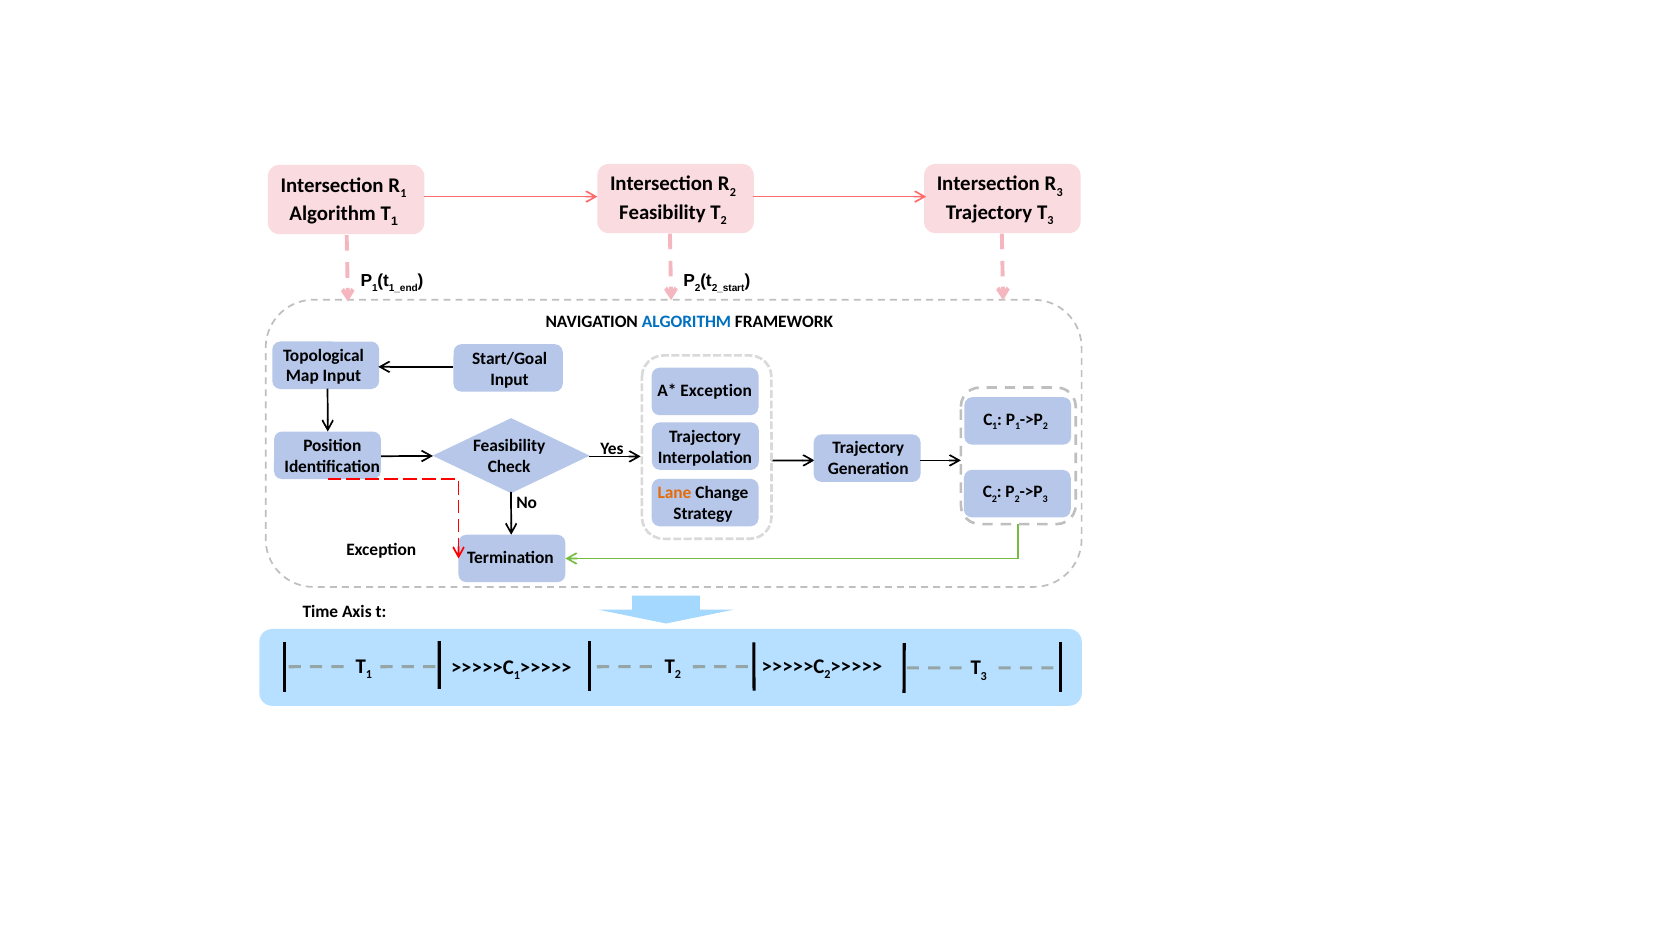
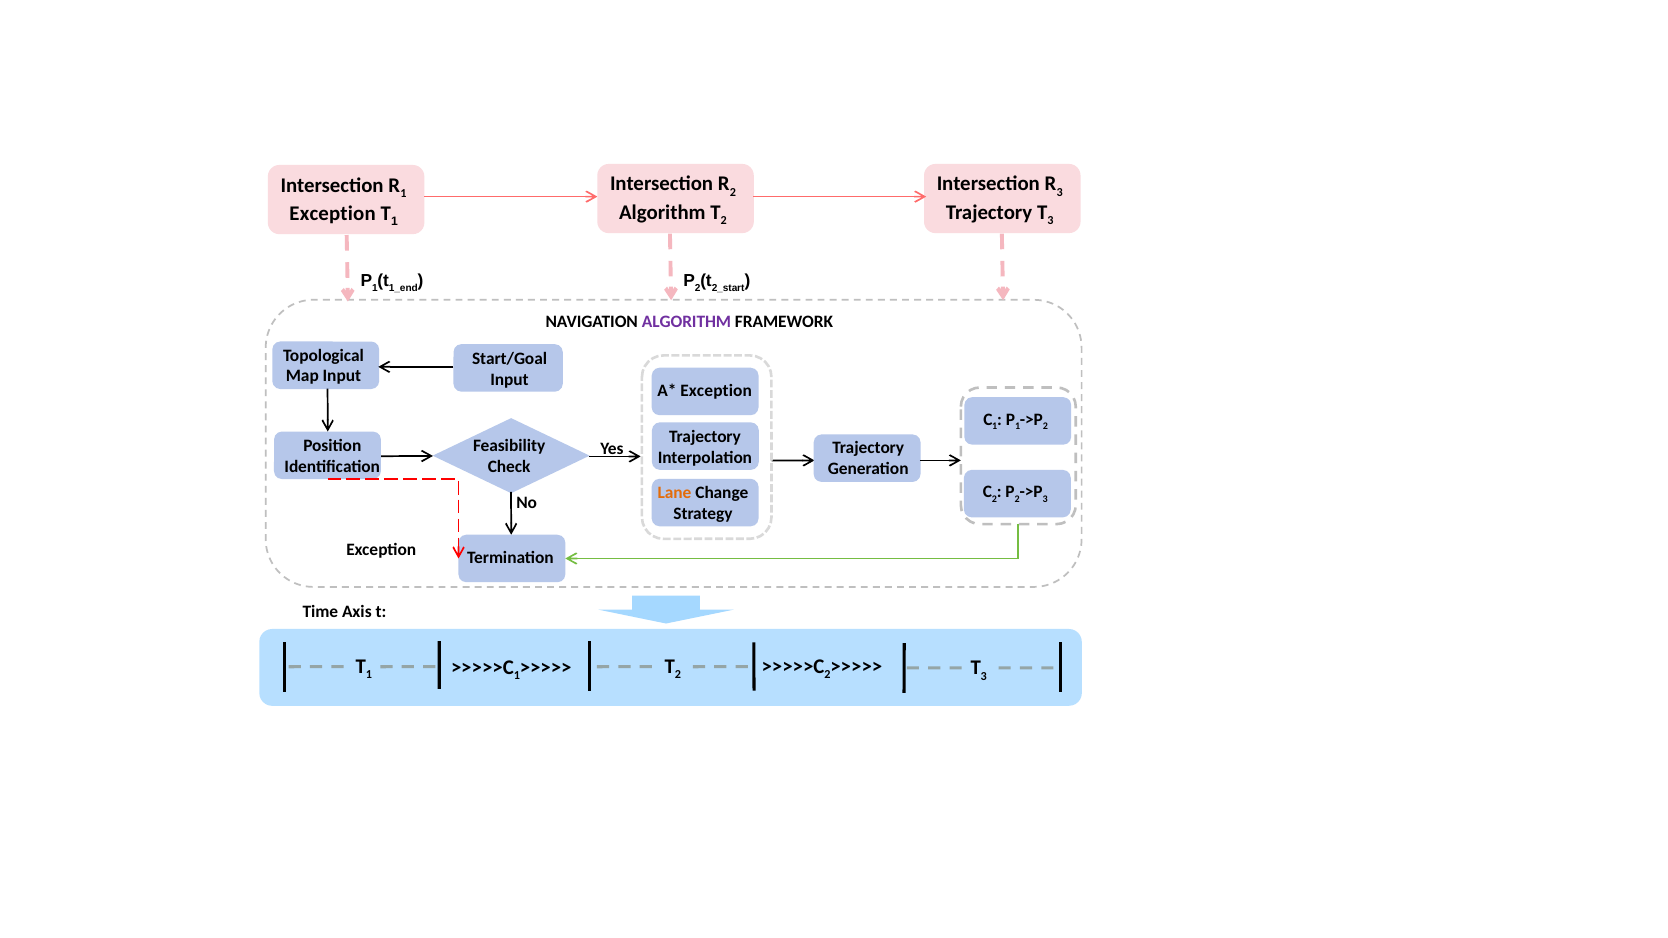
Feasibility: Feasibility -> Algorithm (662, 212)
Algorithm: Algorithm -> Exception (333, 214)
ALGORITHM colour: blue -> purple (687, 322)
